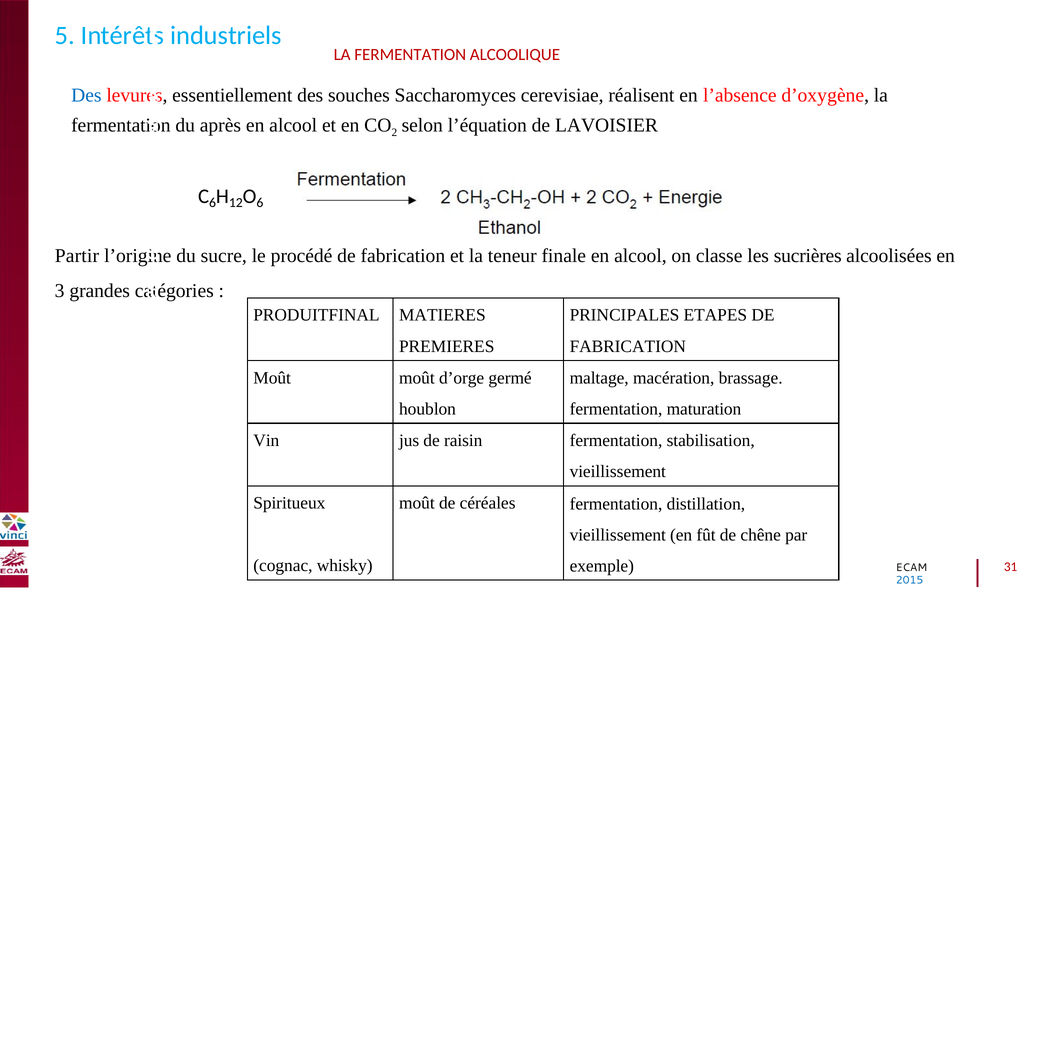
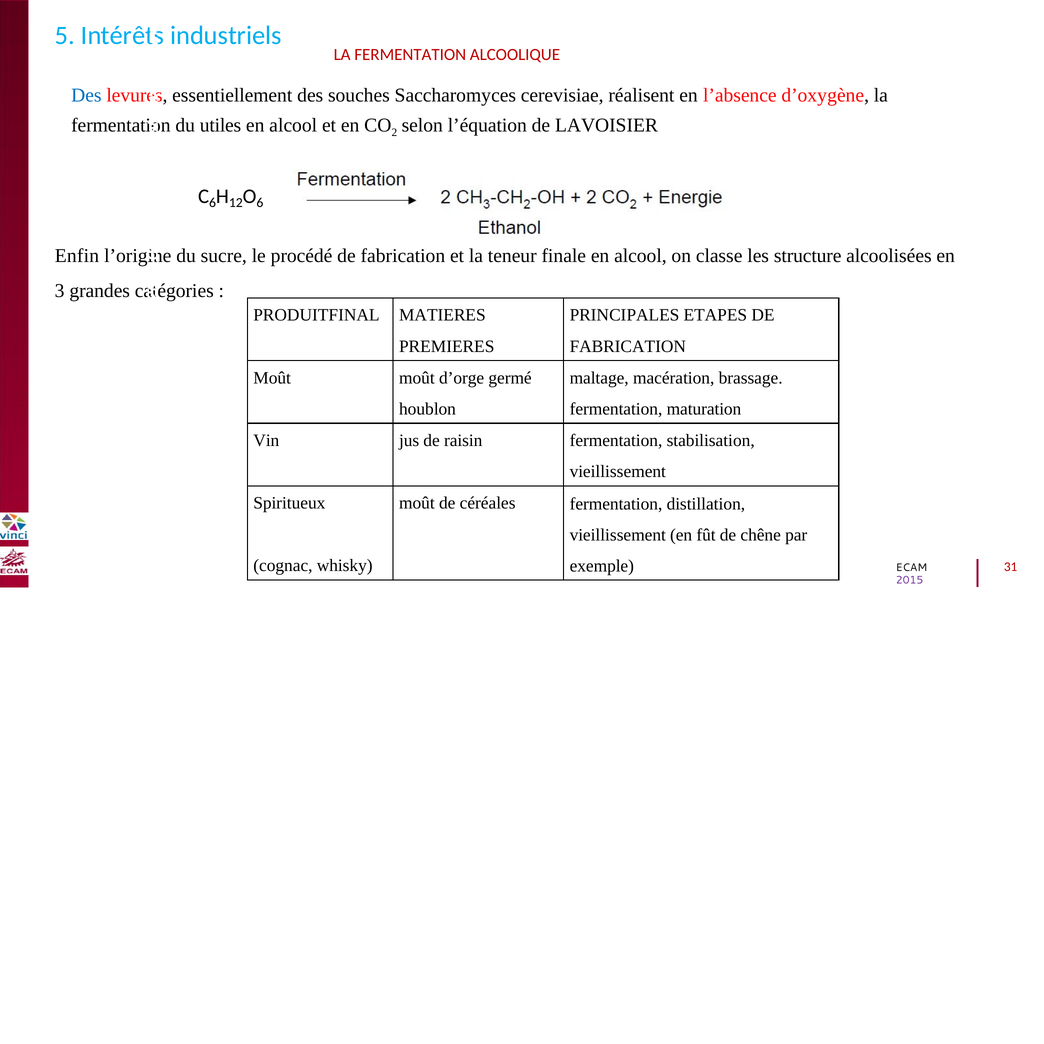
après: après -> utiles (221, 125)
Partir: Partir -> Enfin (77, 256)
sucrières: sucrières -> structure (808, 256)
2015 colour: blue -> purple (910, 580)
